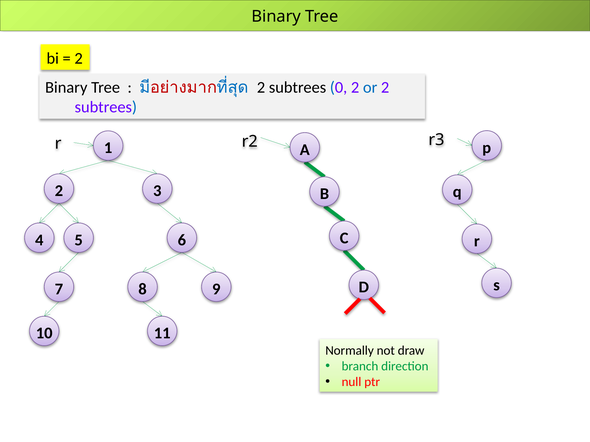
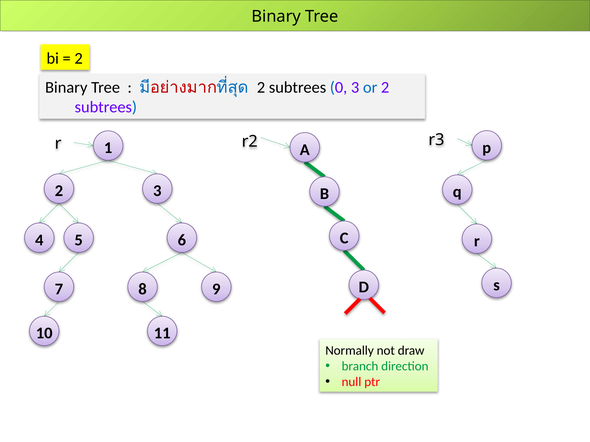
0 2: 2 -> 3 (355, 88)
